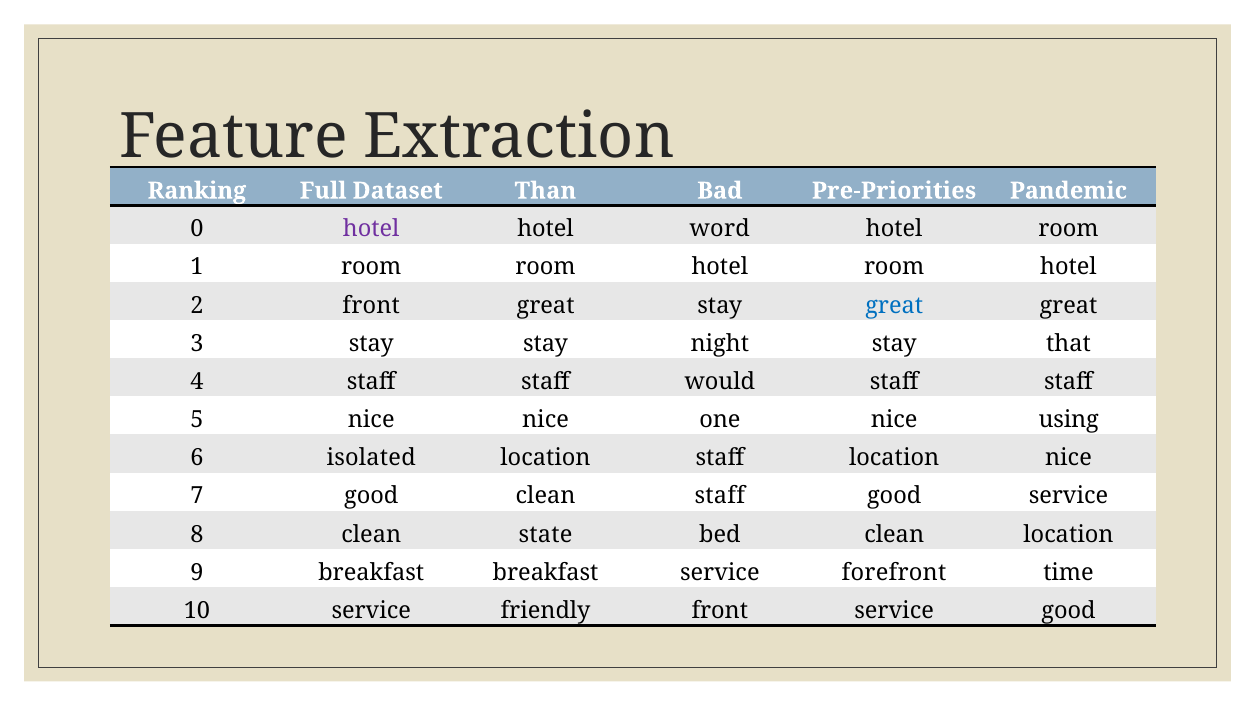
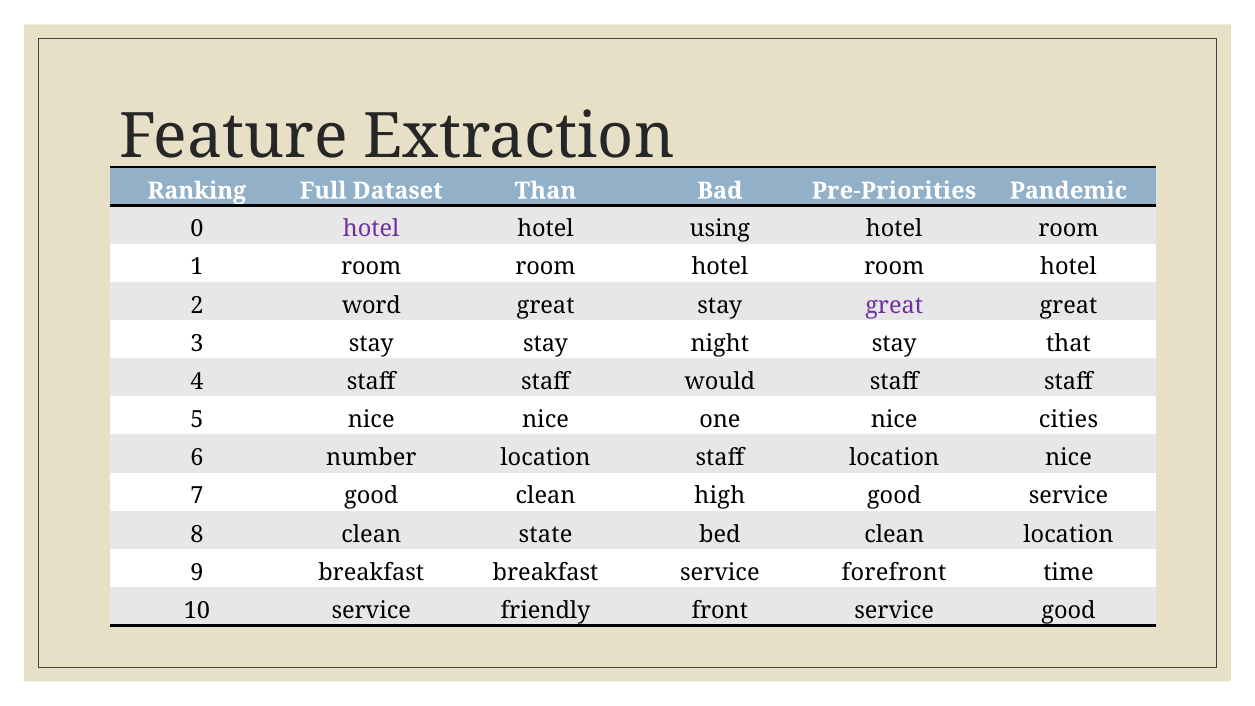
word: word -> using (720, 229)
2 front: front -> word (371, 305)
great colour: blue -> purple (894, 305)
using: using -> cities (1068, 420)
isolated: isolated -> number (371, 458)
clean staff: staff -> high (720, 496)
